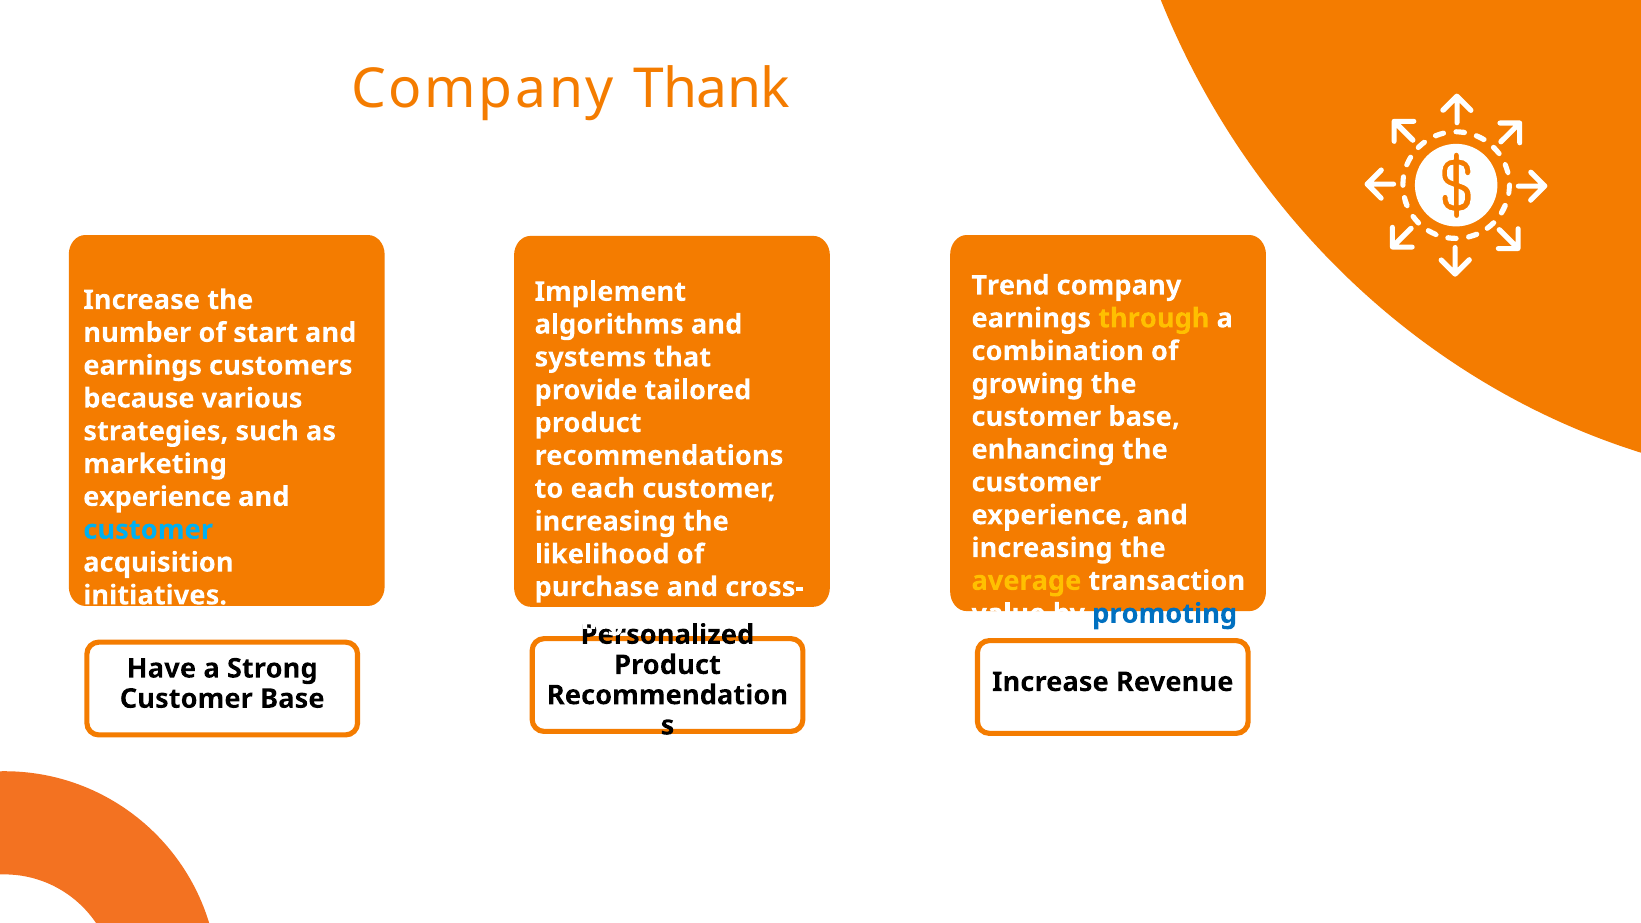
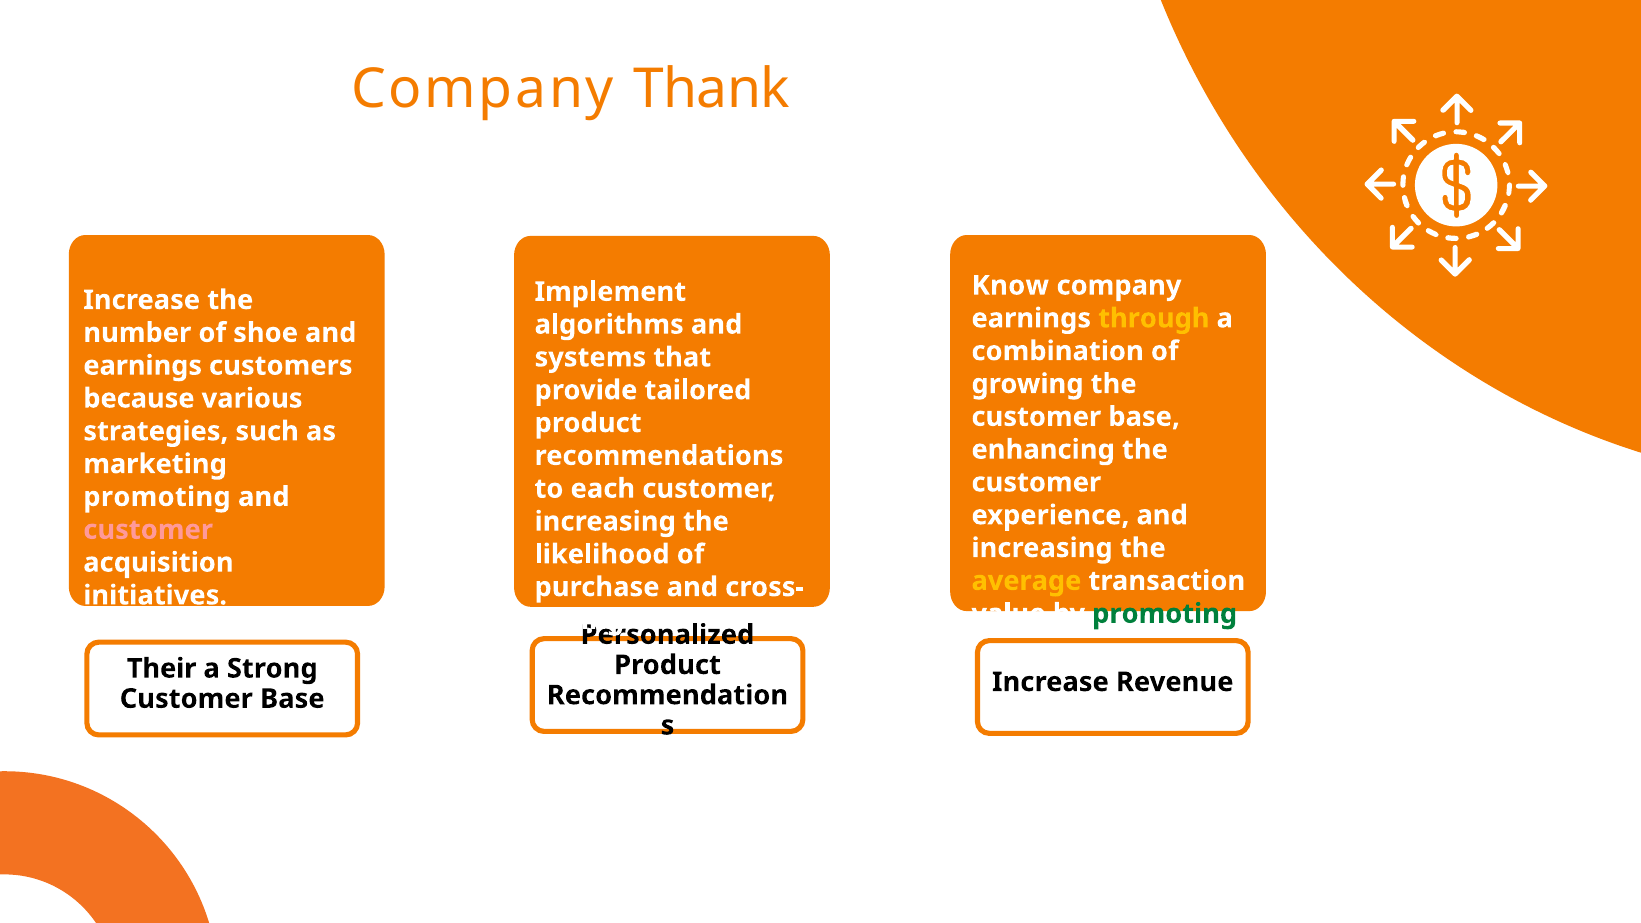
Trend: Trend -> Know (1010, 286)
start: start -> shoe (266, 333)
experience: experience -> promoting (157, 497)
customer colour: light blue -> pink (148, 530)
promoting colour: blue -> green (1165, 614)
Have: Have -> Their (162, 669)
